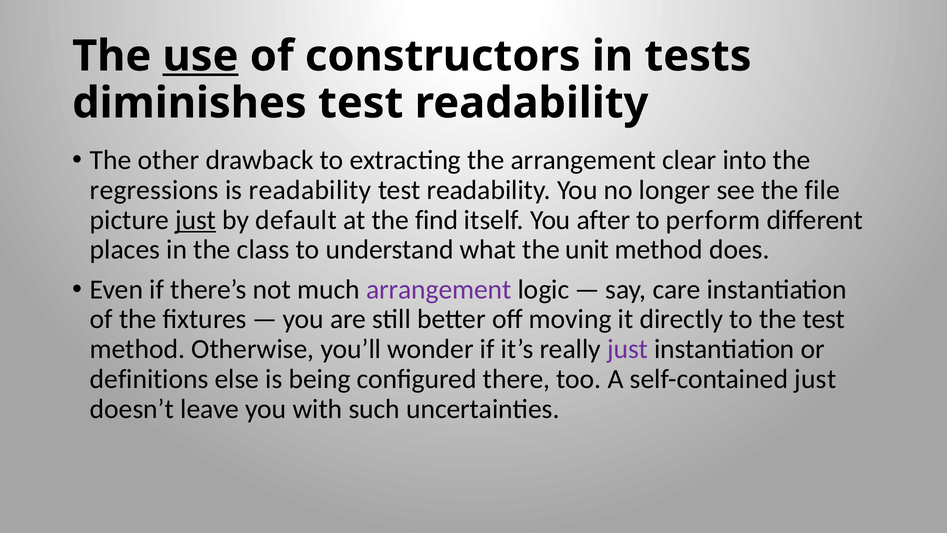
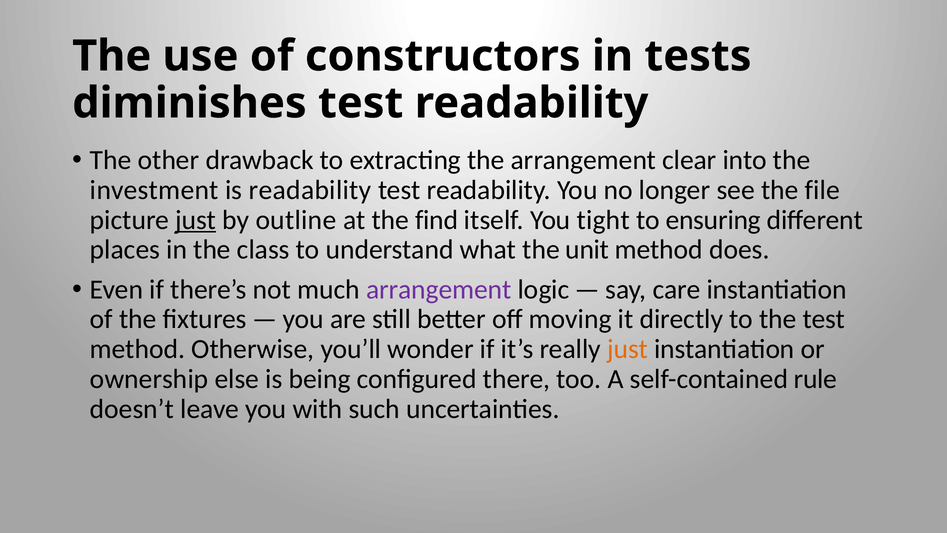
use underline: present -> none (201, 56)
regressions: regressions -> investment (154, 190)
default: default -> outline (296, 220)
after: after -> tight (603, 220)
perform: perform -> ensuring (713, 220)
just colour: purple -> orange (628, 349)
definitions: definitions -> ownership (149, 379)
self-contained just: just -> rule (816, 379)
